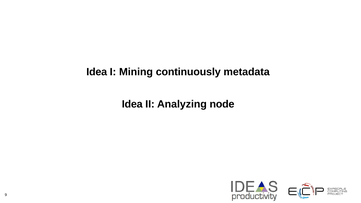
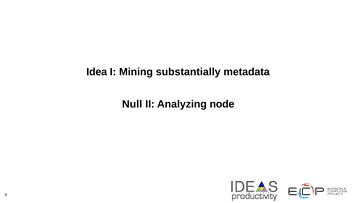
continuously: continuously -> substantially (188, 72)
Idea: Idea -> Null (132, 104)
